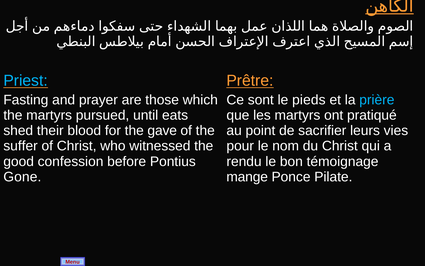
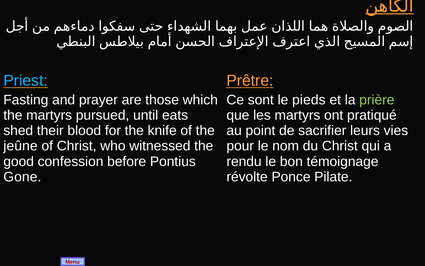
prière colour: light blue -> light green (377, 100)
gave: gave -> knife (162, 131)
suffer: suffer -> jeûne (20, 146)
mange: mange -> révolte (247, 177)
